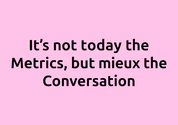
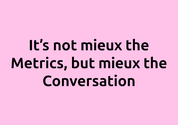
not today: today -> mieux (101, 46)
